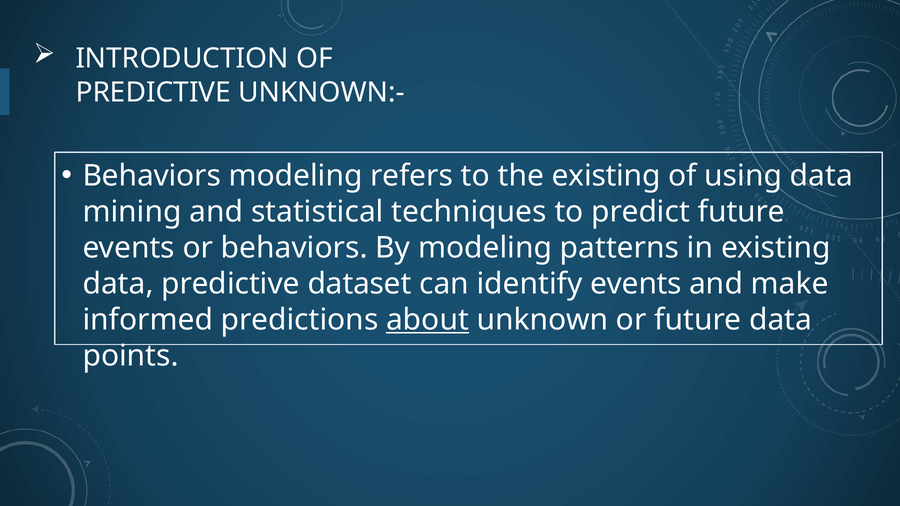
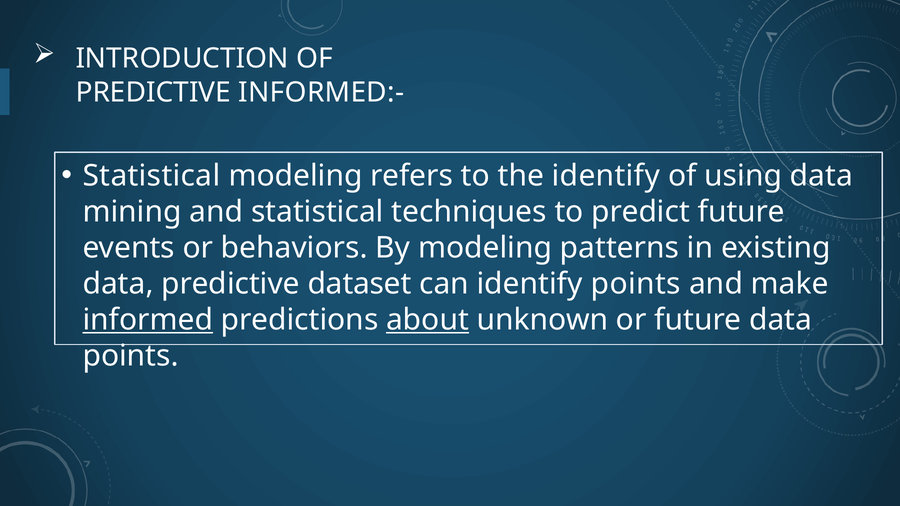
UNKNOWN:-: UNKNOWN:- -> INFORMED:- (321, 92)
Behaviors: Behaviors -> Statistical (152, 176)
the existing: existing -> identify (606, 176)
identify events: events -> points (636, 284)
informed underline: none -> present (148, 320)
